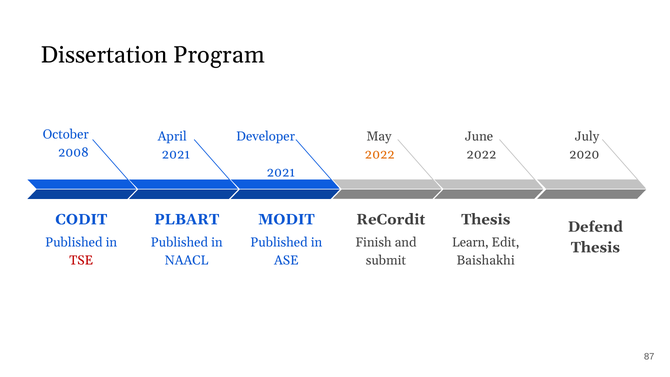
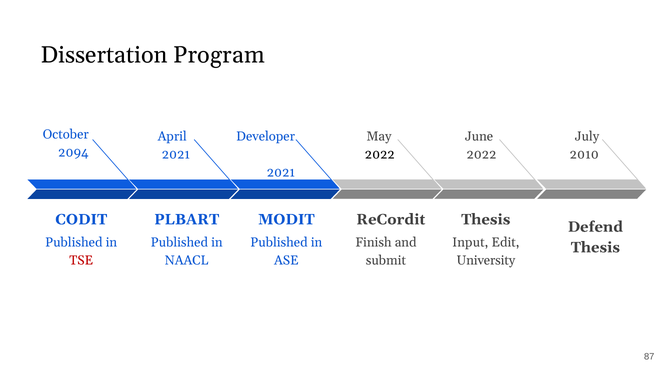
2008: 2008 -> 2094 (73, 152)
2022 colour: orange -> black (380, 154)
2020: 2020 -> 2010 (584, 154)
Learn: Learn -> Input (470, 242)
Baishakhi: Baishakhi -> University (486, 260)
